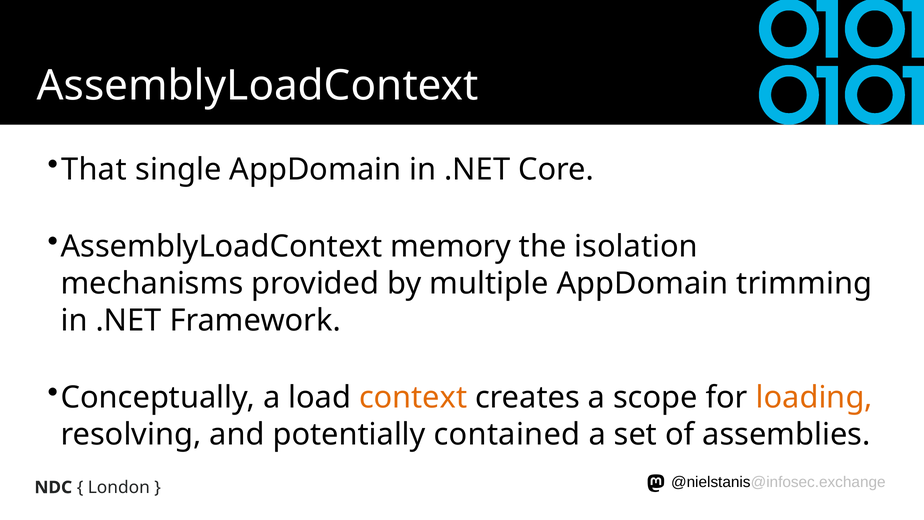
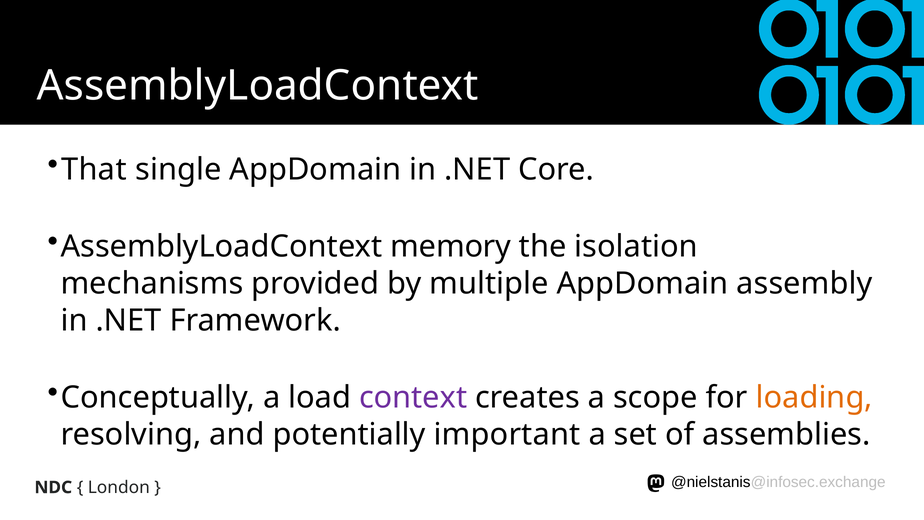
trimming: trimming -> assembly (804, 283)
context colour: orange -> purple (413, 397)
contained: contained -> important (507, 434)
